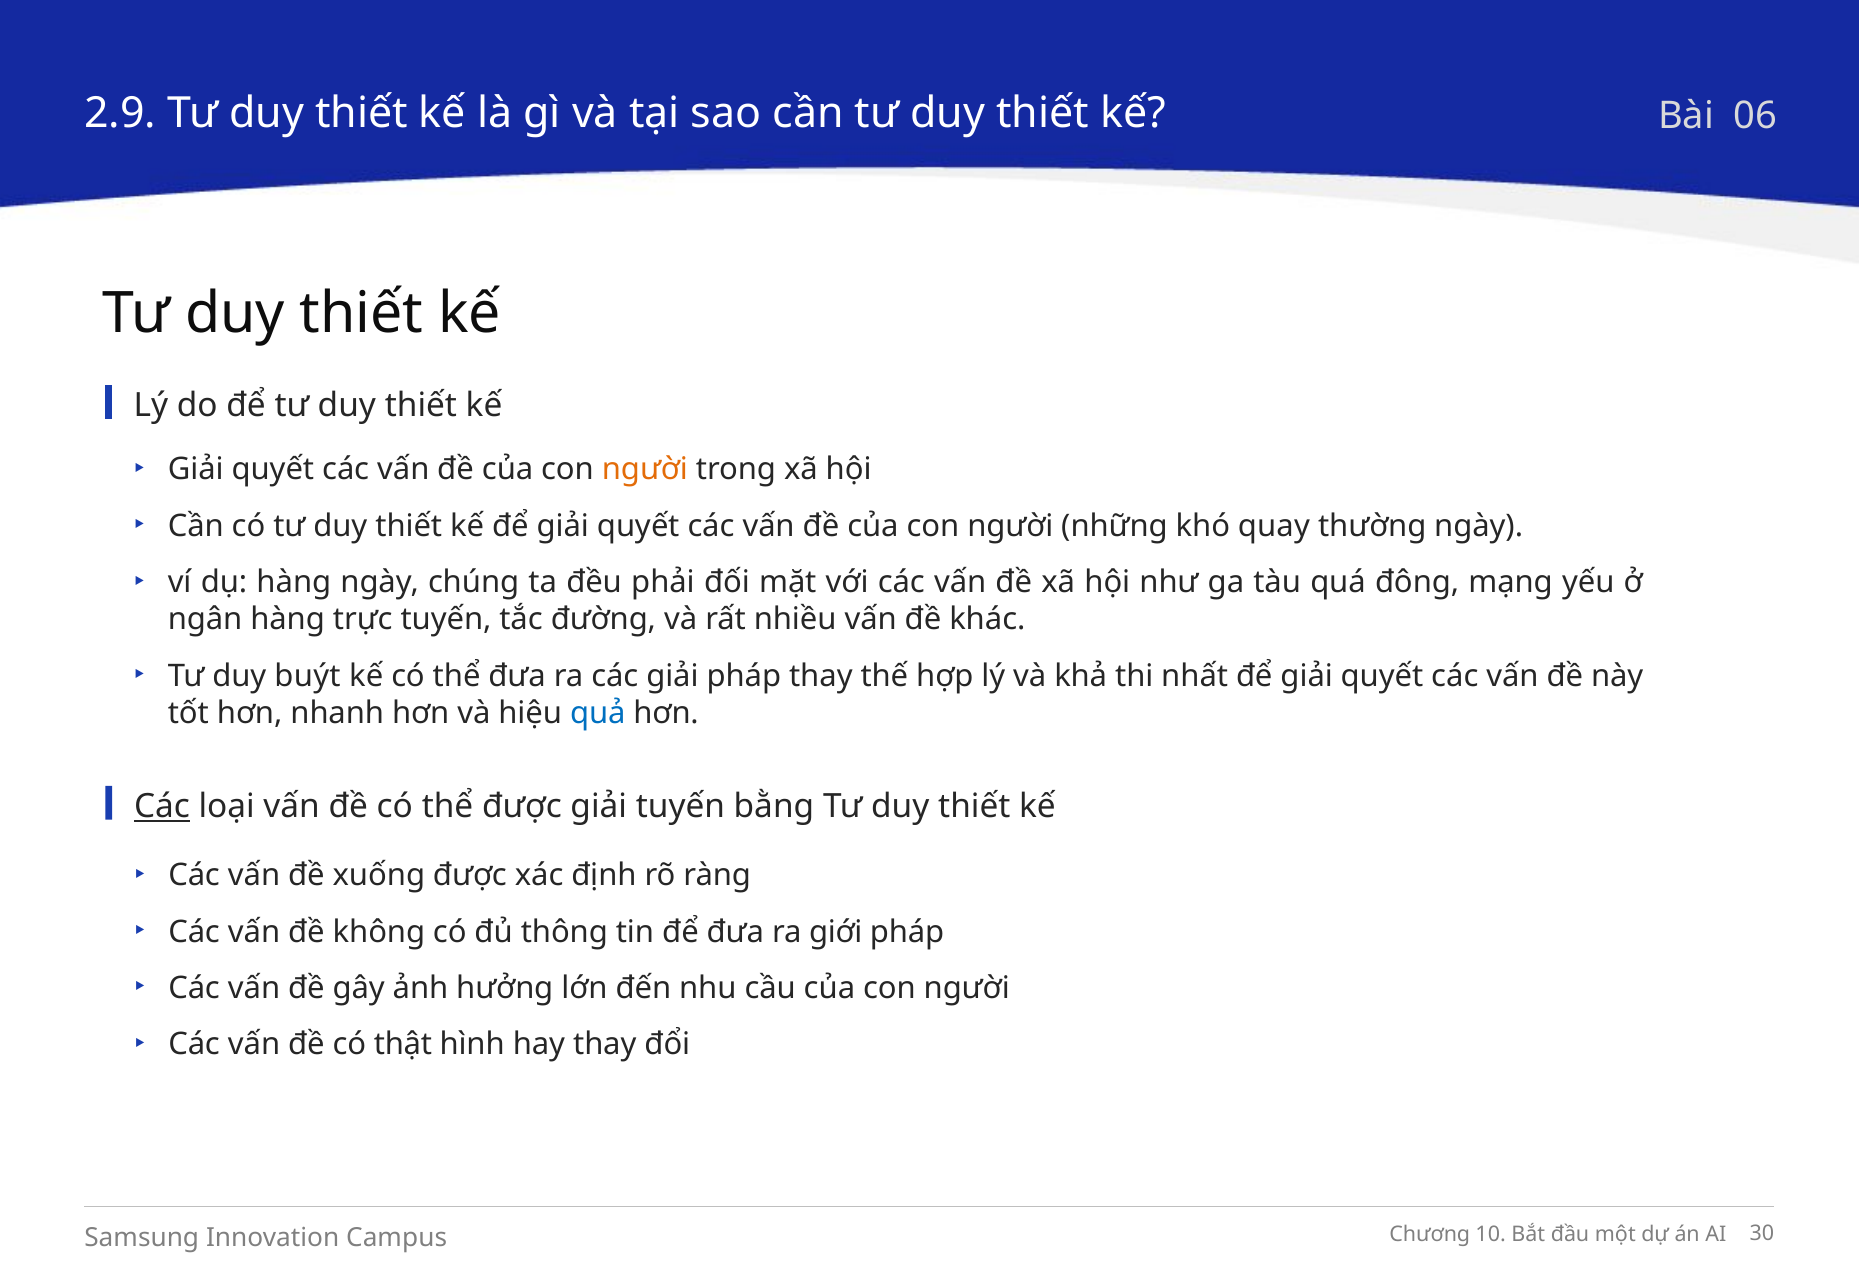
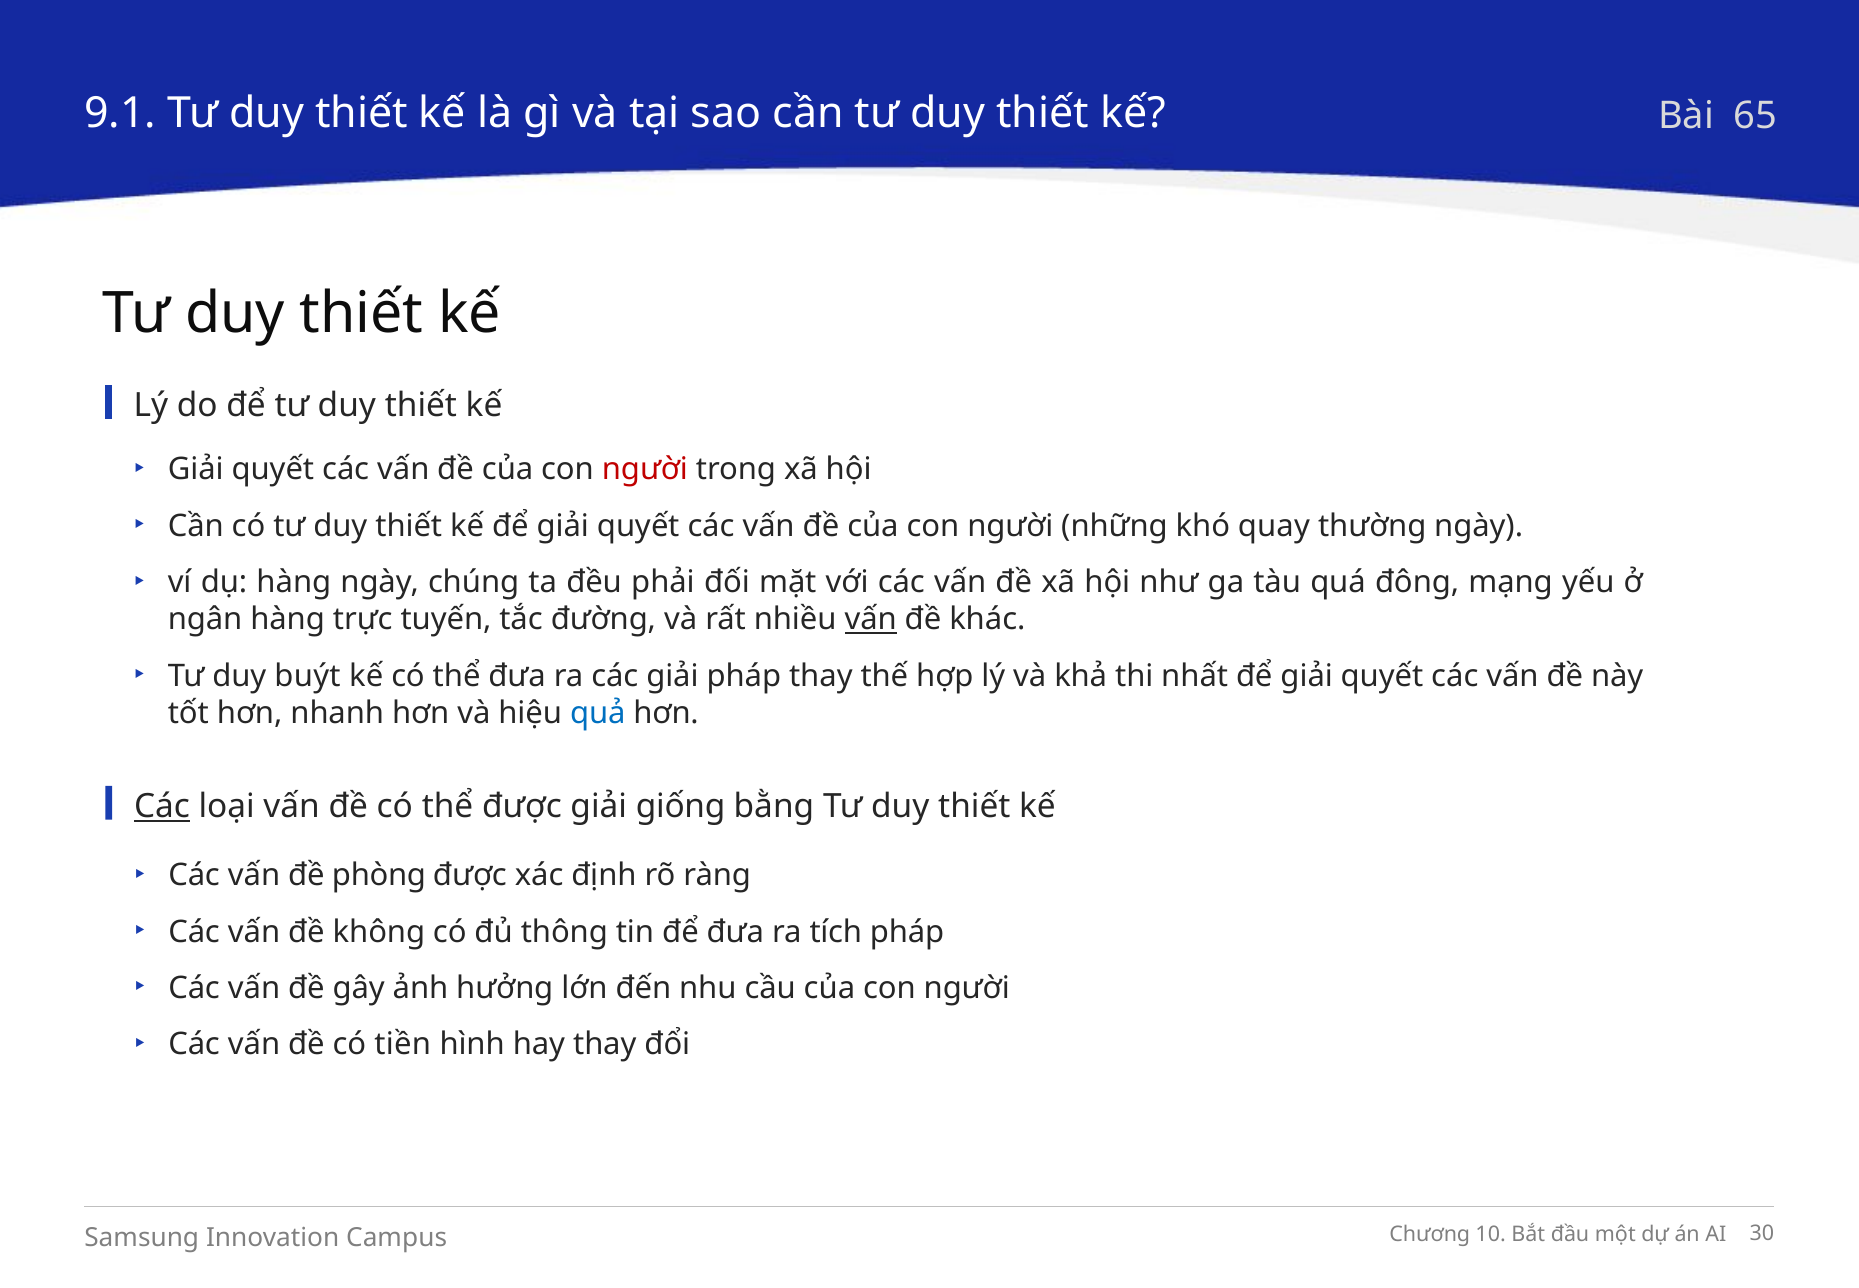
2.9: 2.9 -> 9.1 (120, 113)
06: 06 -> 65 (1756, 116)
người colour: orange -> red (645, 469)
vấn underline: none -> present (871, 619)
giải tuyến: tuyến -> giống (681, 806)
xuống: xuống -> phòng (379, 875)
giới: giới -> tích (836, 931)
thật: thật -> tiền (403, 1044)
